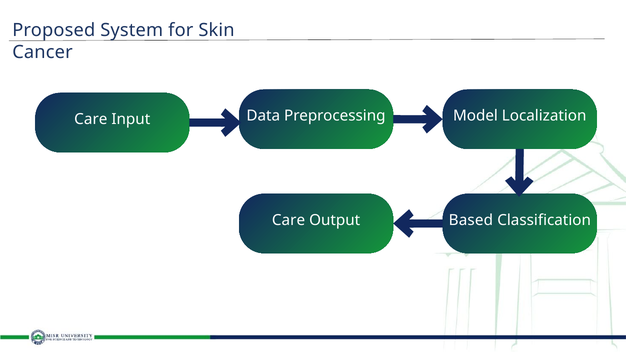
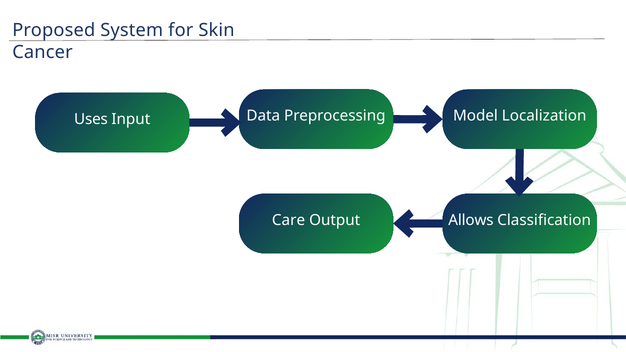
Care: Care -> Uses (91, 119)
Based: Based -> Allows (471, 220)
